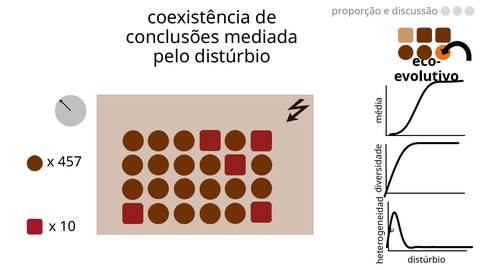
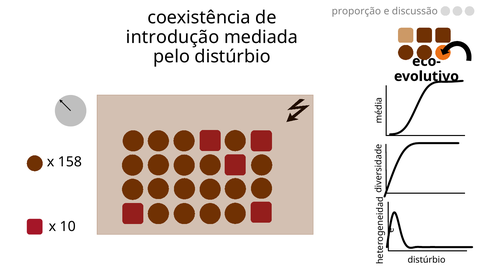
conclusões: conclusões -> introdução (173, 37)
457: 457 -> 158 (70, 162)
